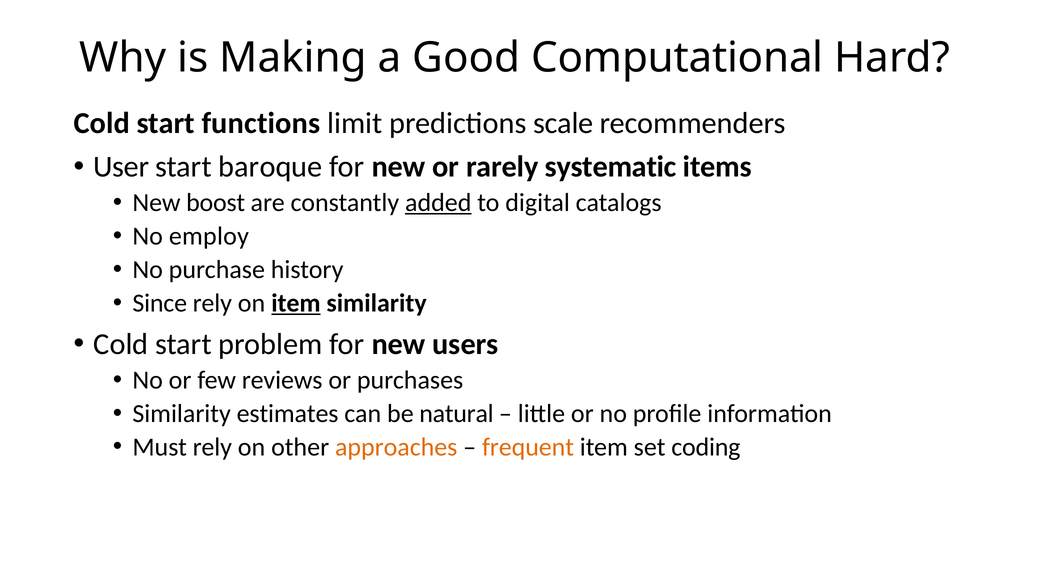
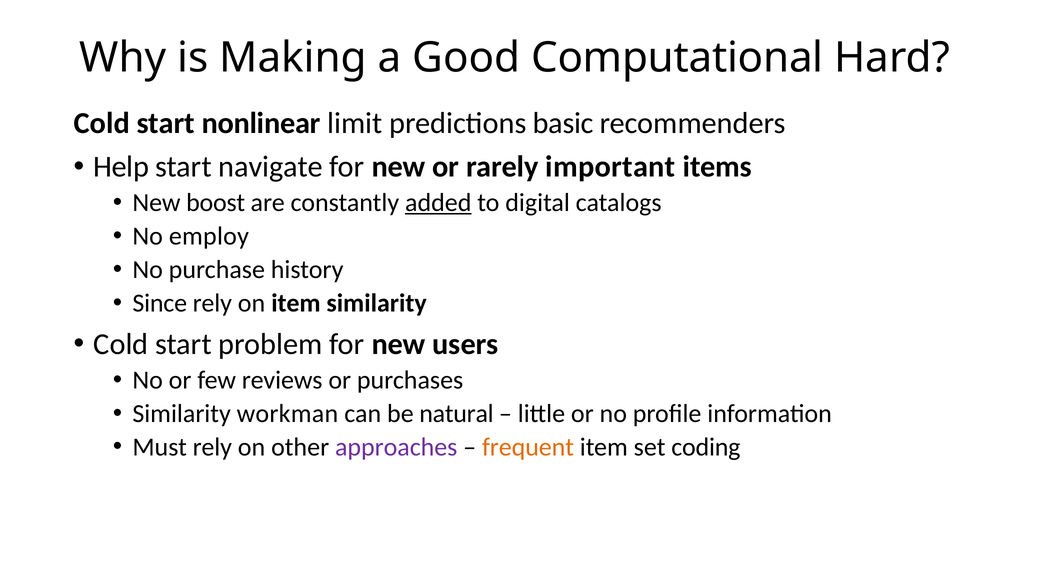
functions: functions -> nonlinear (261, 123)
scale: scale -> basic (563, 123)
User: User -> Help (121, 167)
baroque: baroque -> navigate (271, 167)
systematic: systematic -> important (610, 167)
item underline: present -> none (296, 303)
estimates: estimates -> workman (287, 413)
approaches colour: orange -> purple (396, 447)
